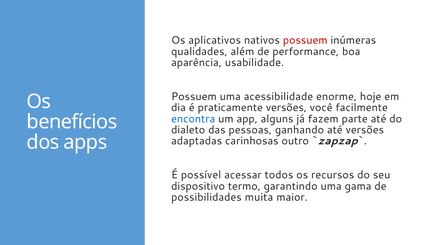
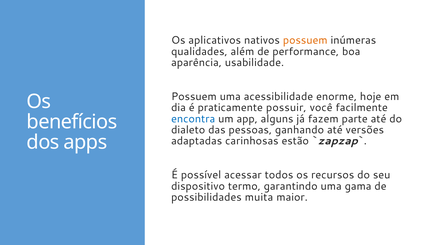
possuem colour: red -> orange (305, 40)
praticamente versões: versões -> possuir (286, 108)
outro: outro -> estão (295, 141)
